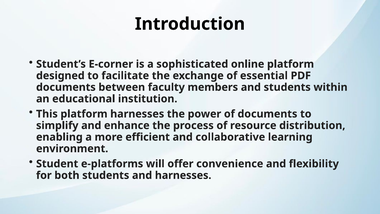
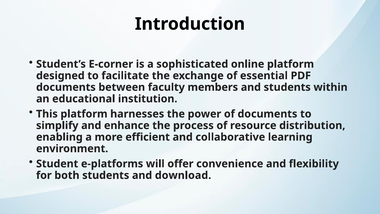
and harnesses: harnesses -> download (183, 175)
